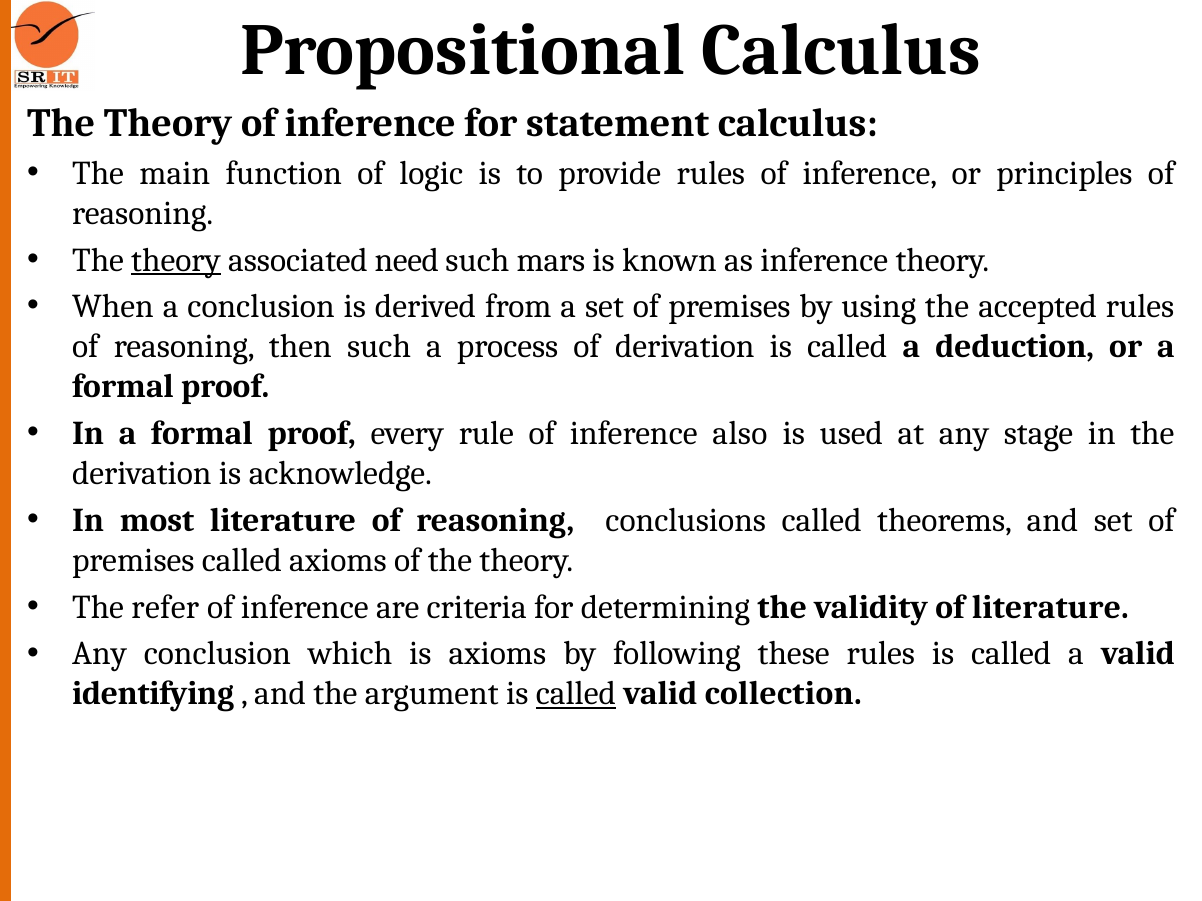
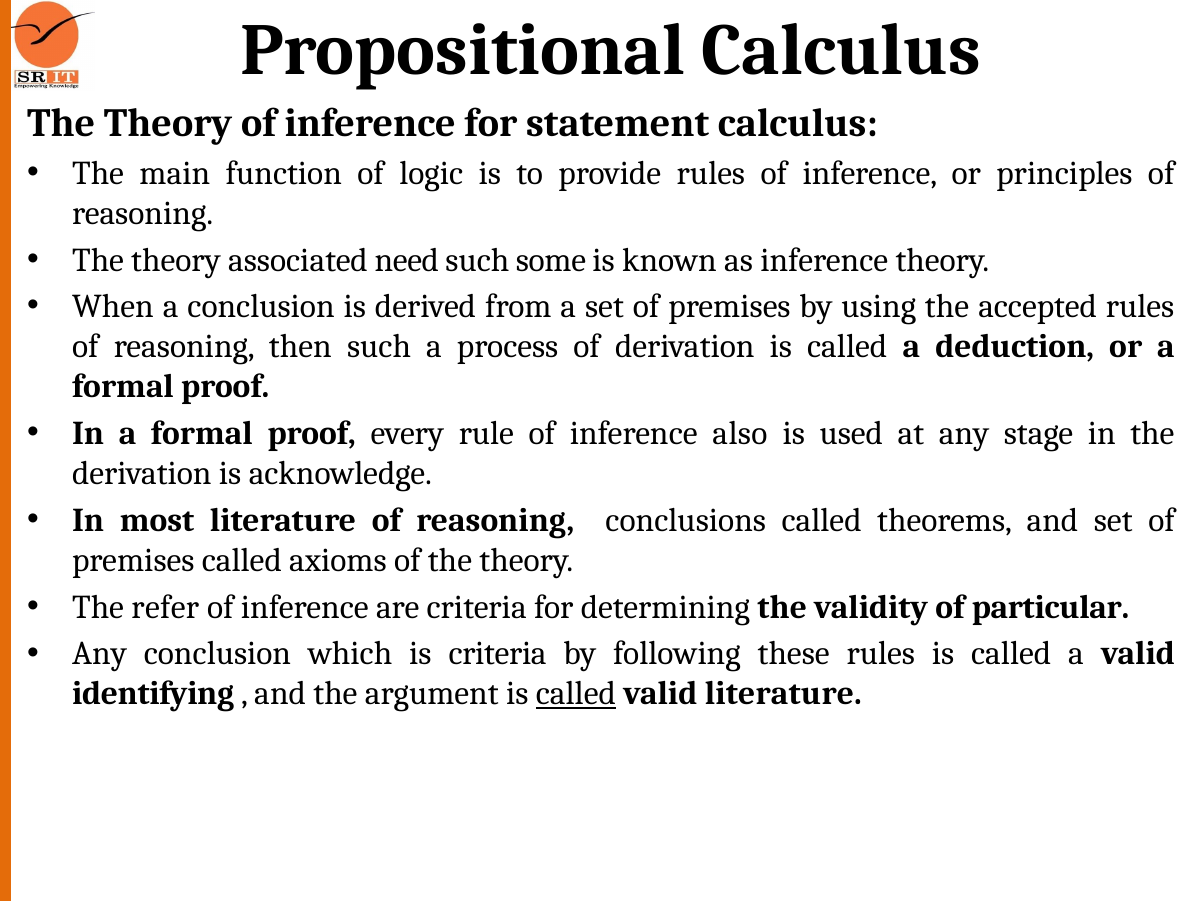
theory underline: present -> none (176, 260)
mars: mars -> some (551, 260)
of literature: literature -> particular (1051, 607)
is axioms: axioms -> criteria (498, 654)
valid collection: collection -> literature (783, 694)
